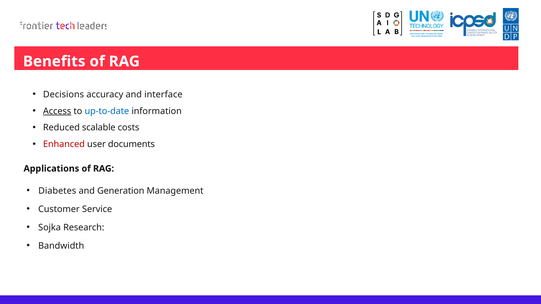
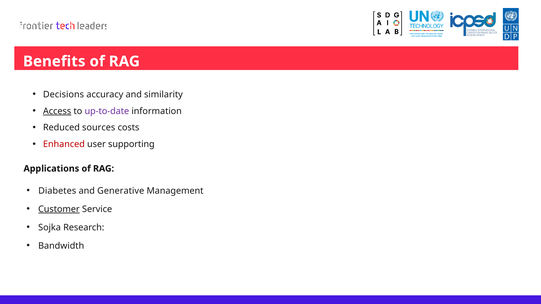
interface: interface -> similarity (163, 95)
up-to-date colour: blue -> purple (107, 111)
scalable: scalable -> sources (99, 128)
documents: documents -> supporting (131, 144)
Generation: Generation -> Generative (121, 191)
Customer underline: none -> present (59, 209)
